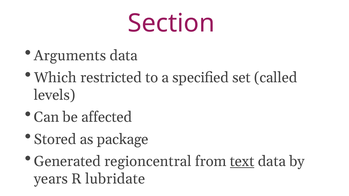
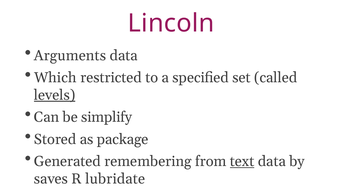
Section: Section -> Lincoln (171, 23)
levels underline: none -> present (55, 95)
affected: affected -> simplify (107, 117)
regioncentral: regioncentral -> remembering (148, 162)
years: years -> saves (51, 179)
